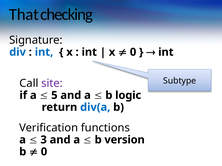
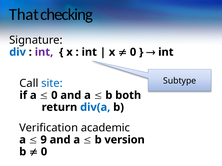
int colour: blue -> purple (44, 52)
site colour: purple -> blue (52, 84)
5: 5 -> 0 (54, 96)
logic: logic -> both (128, 96)
functions: functions -> academic (105, 128)
3: 3 -> 9 (44, 140)
